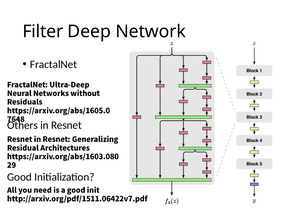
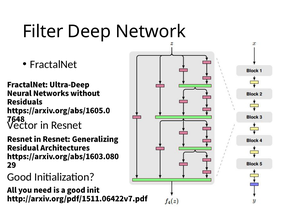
Others: Others -> Vector (22, 125)
